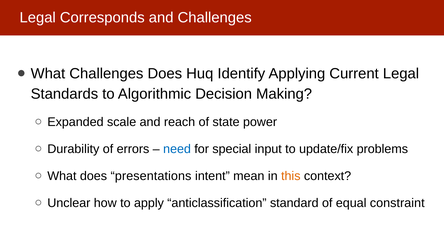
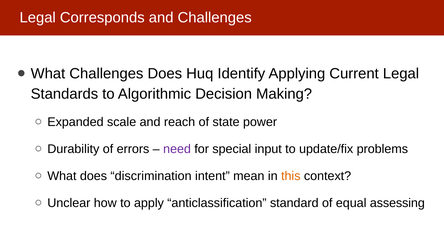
need colour: blue -> purple (177, 149)
presentations: presentations -> discrimination (151, 176)
constraint: constraint -> assessing (397, 203)
